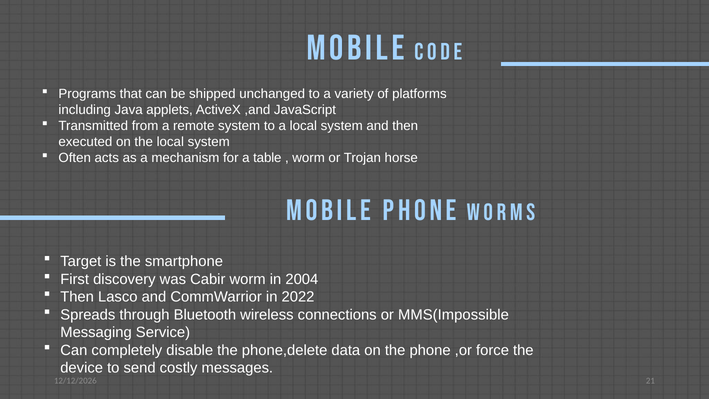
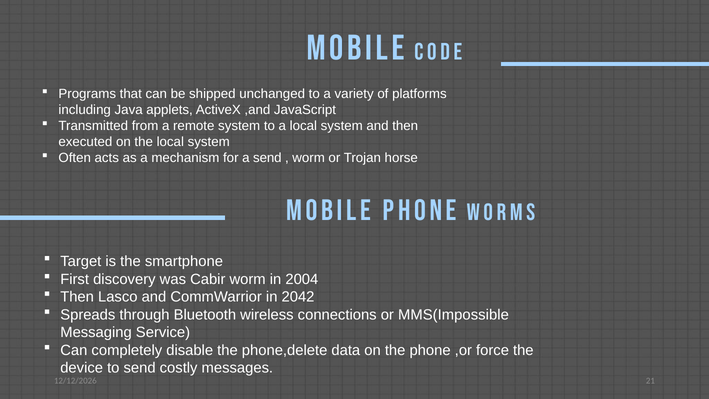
a table: table -> send (267, 158)
2022: 2022 -> 2042 (298, 297)
